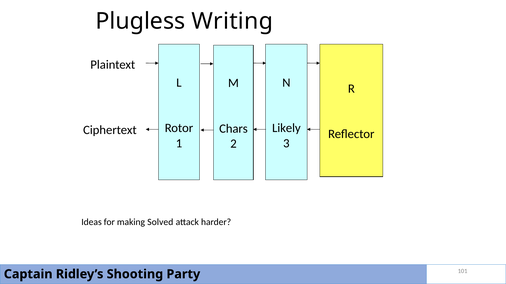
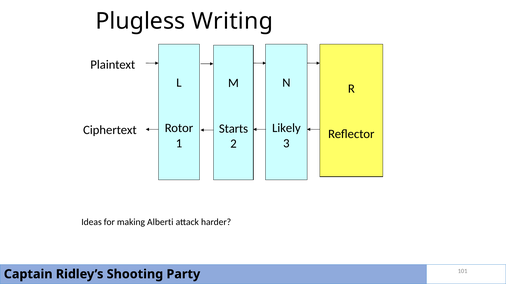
Chars: Chars -> Starts (234, 129)
Solved: Solved -> Alberti (160, 223)
